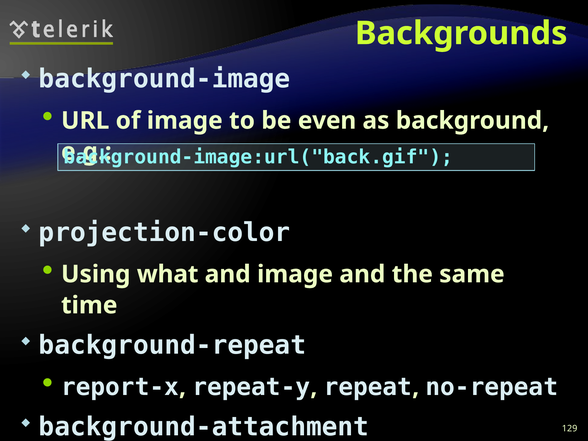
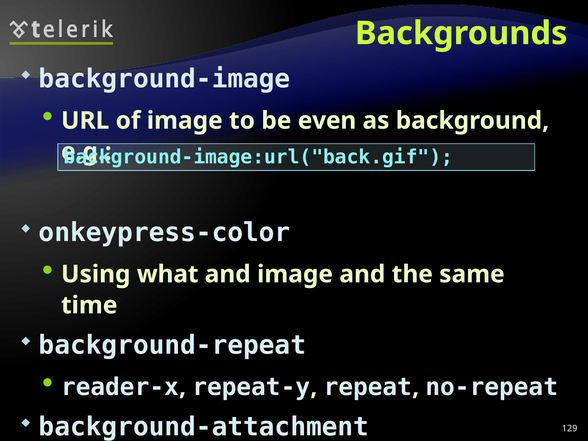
projection-color: projection-color -> onkeypress-color (165, 233)
report-x: report-x -> reader-x (120, 387)
